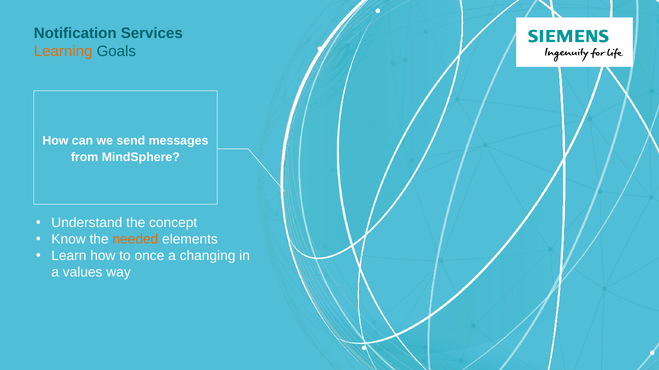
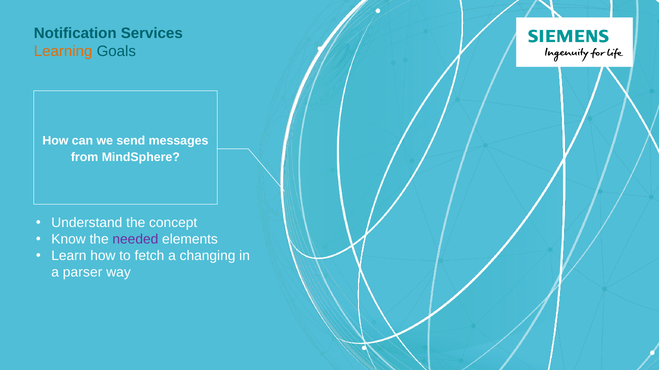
needed colour: orange -> purple (135, 240)
once: once -> fetch (149, 256)
values: values -> parser (83, 273)
